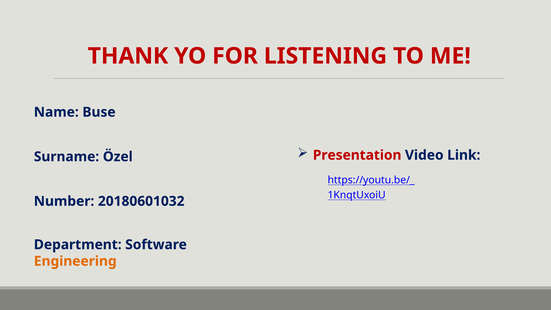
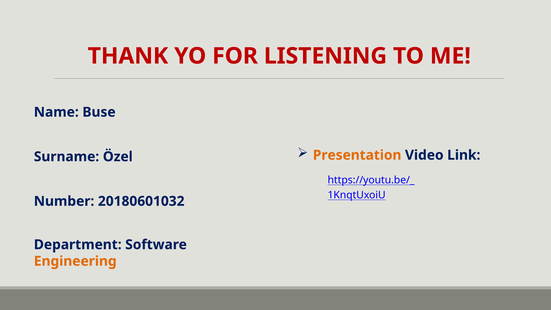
Presentation colour: red -> orange (357, 155)
